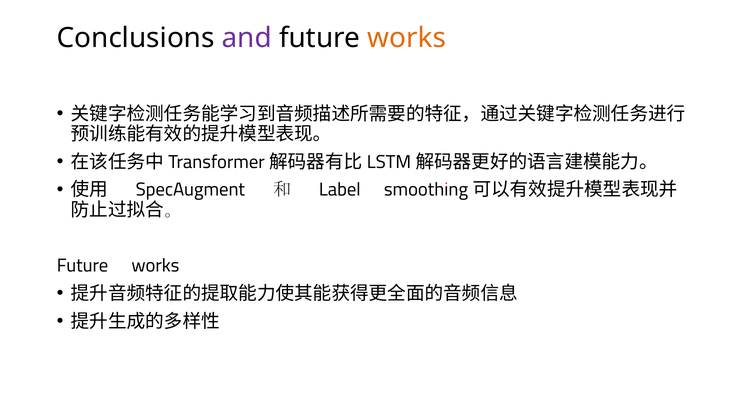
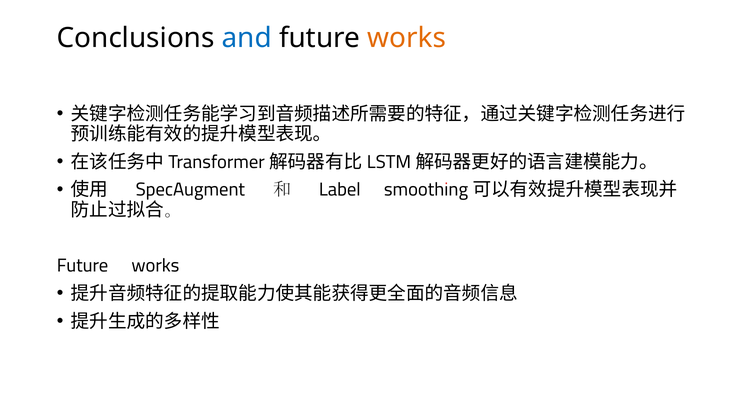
and colour: purple -> blue (247, 38)
